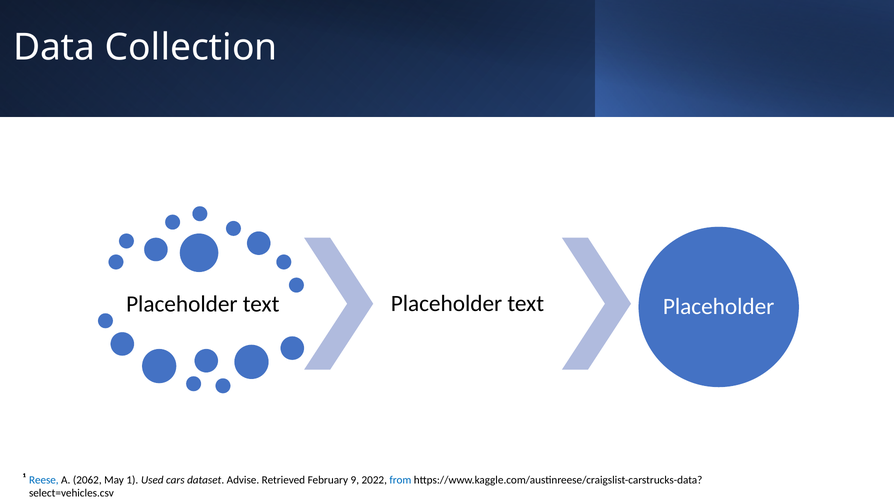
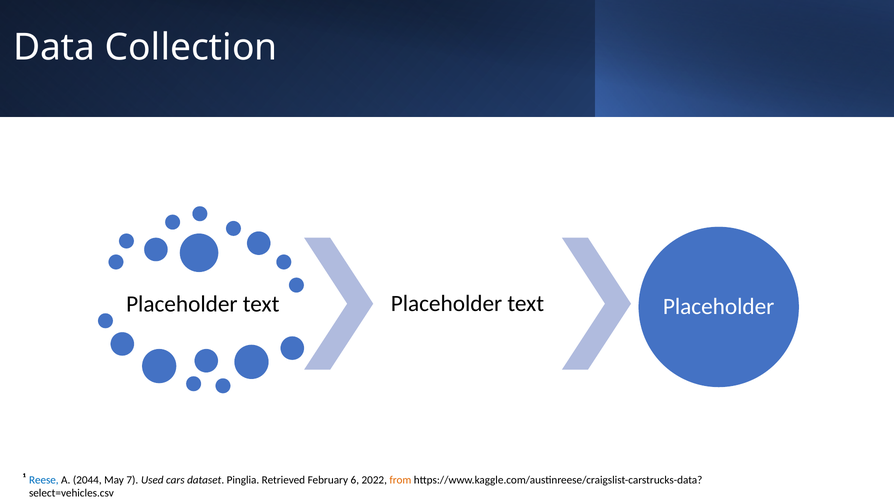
2062: 2062 -> 2044 (87, 480)
May 1: 1 -> 7 (132, 480)
Advise: Advise -> Pinglia (243, 480)
9: 9 -> 6 (355, 480)
from colour: blue -> orange (400, 480)
